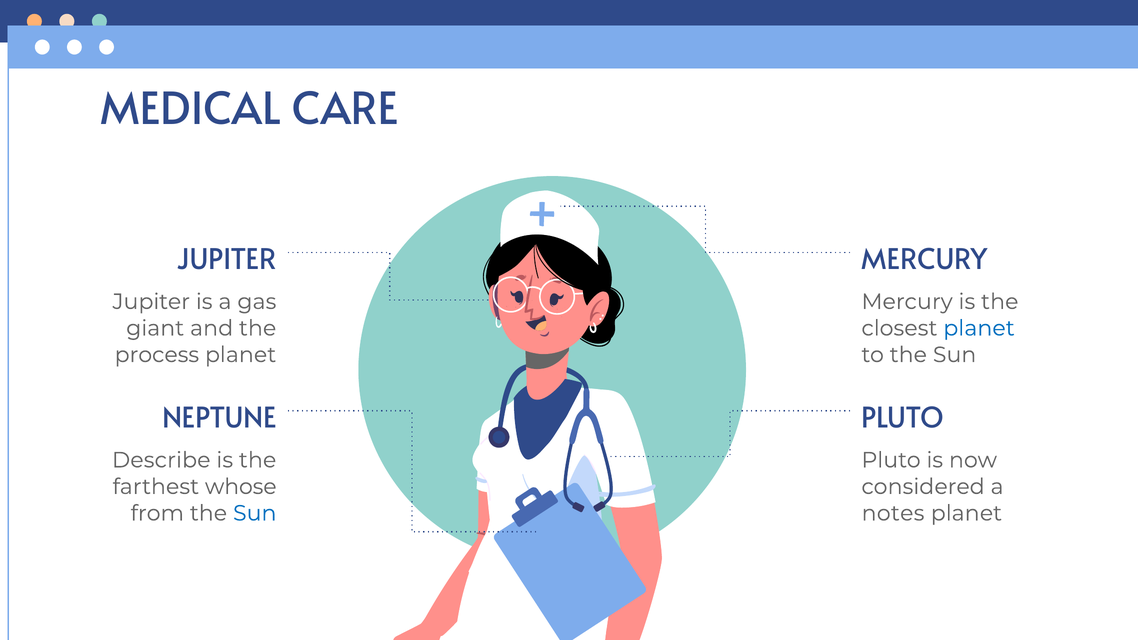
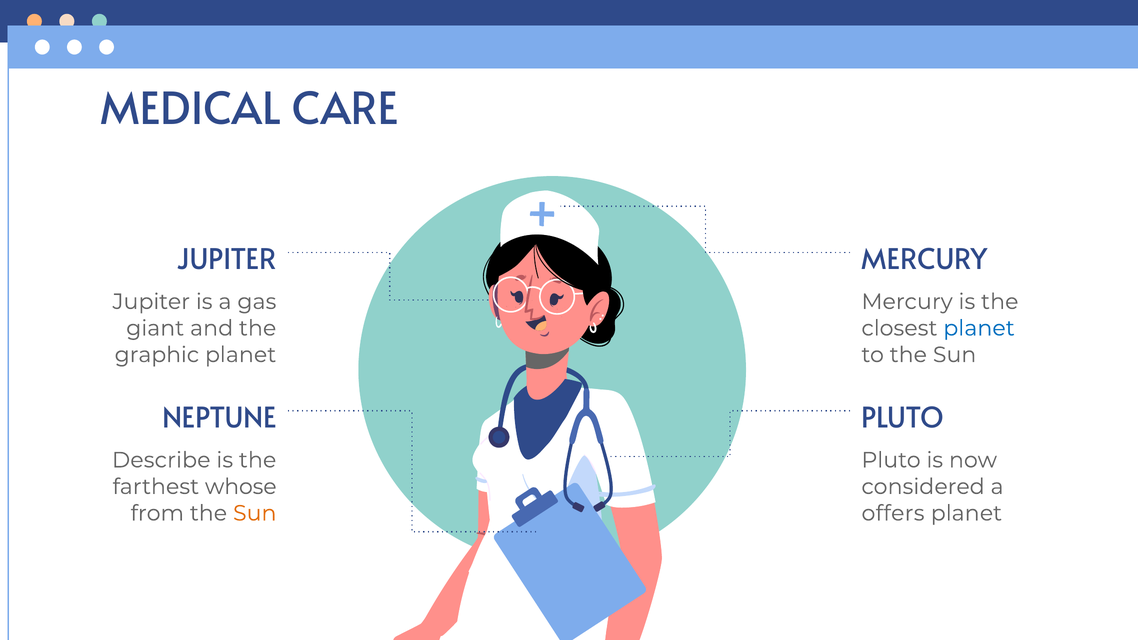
process: process -> graphic (157, 355)
Sun colour: blue -> orange (255, 513)
notes: notes -> offers (893, 513)
